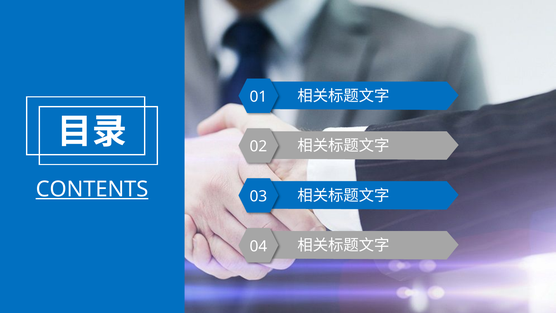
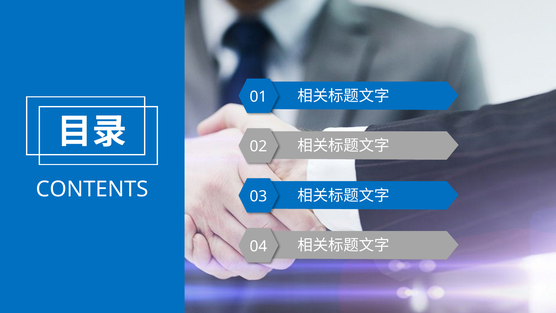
CONTENTS underline: present -> none (92, 189)
